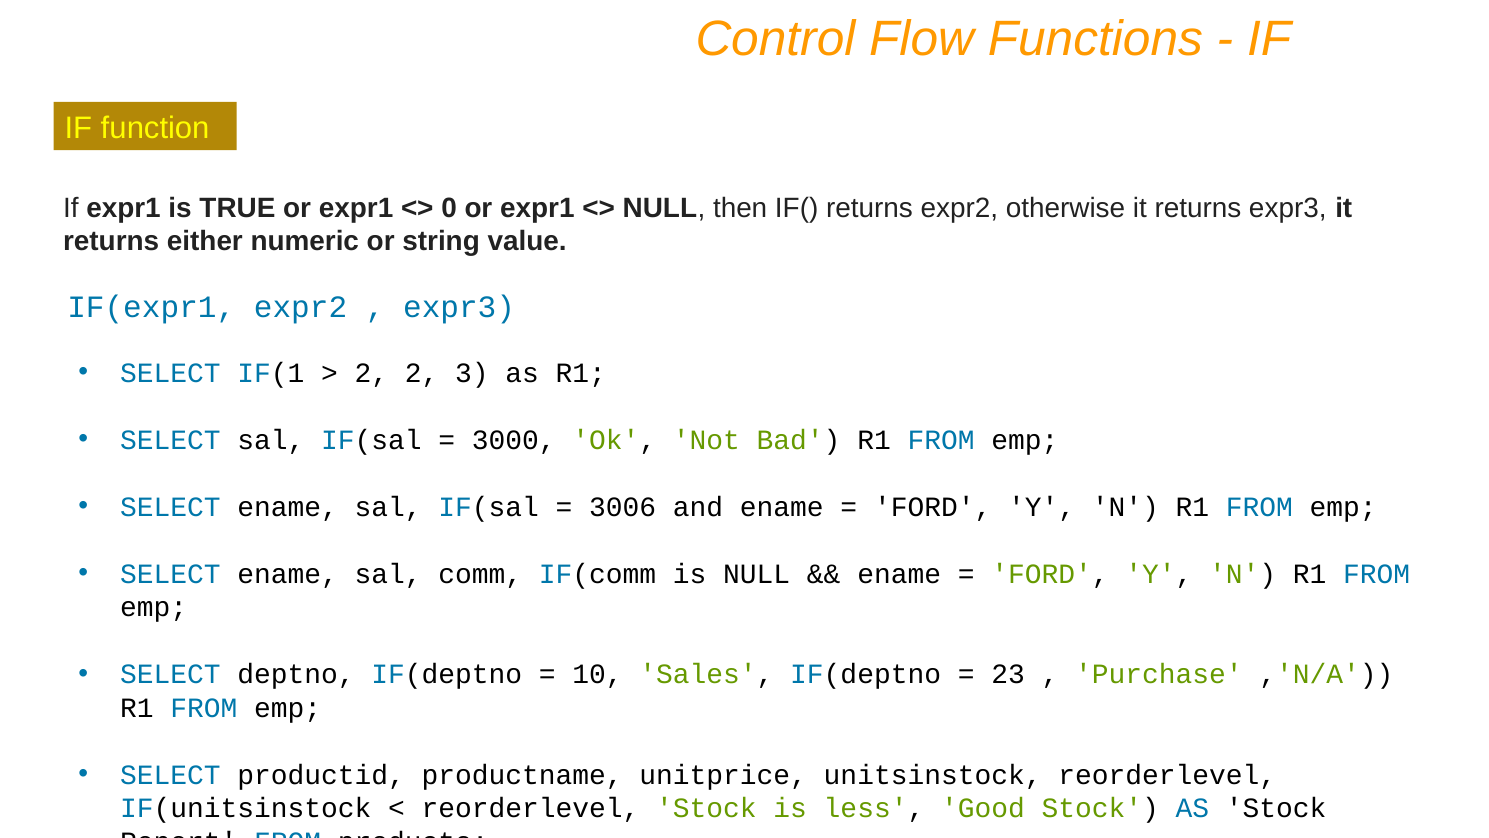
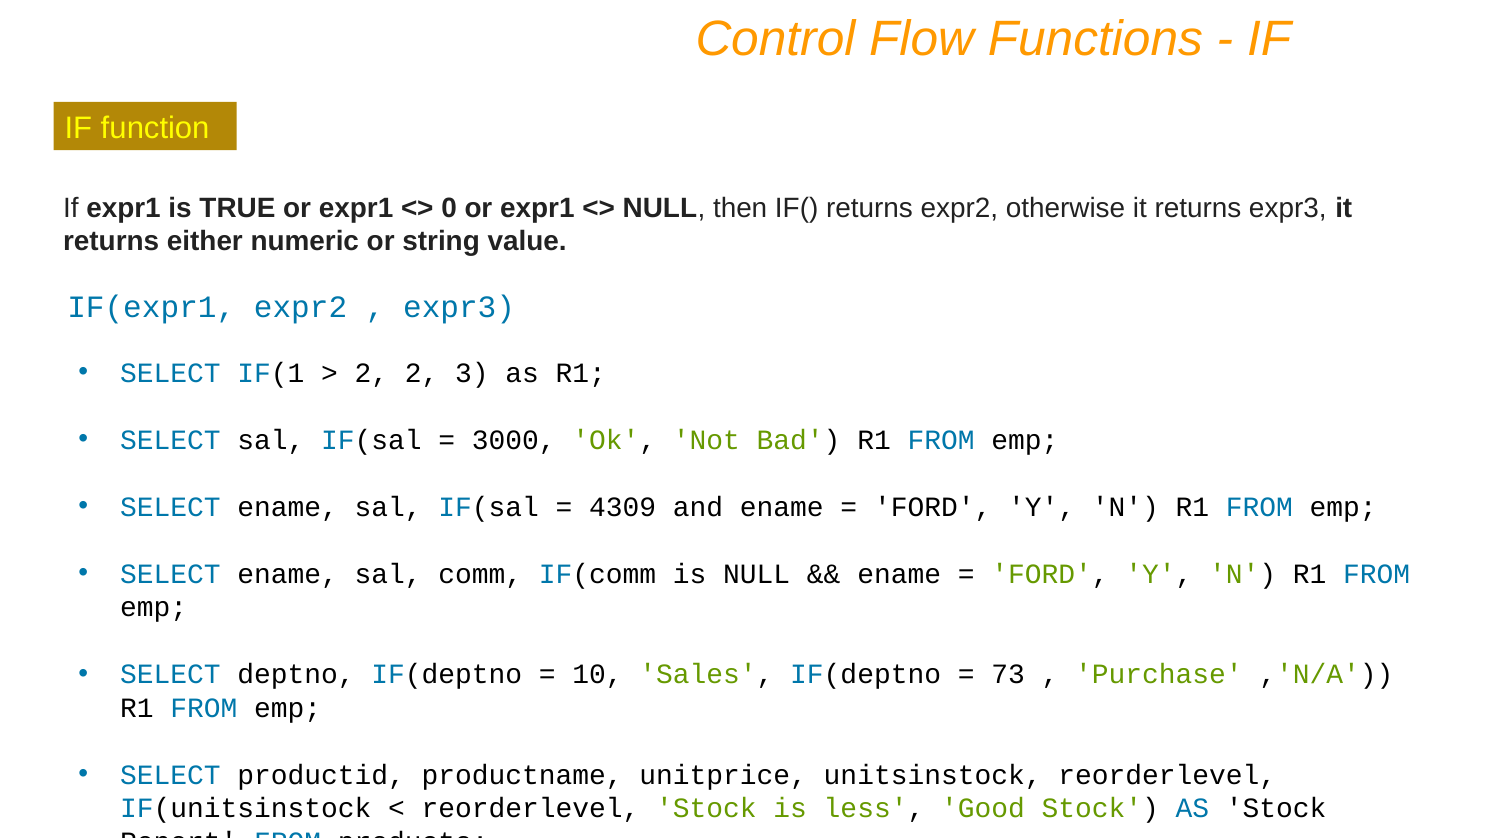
3006: 3006 -> 4309 (623, 507)
23: 23 -> 73 (1008, 674)
